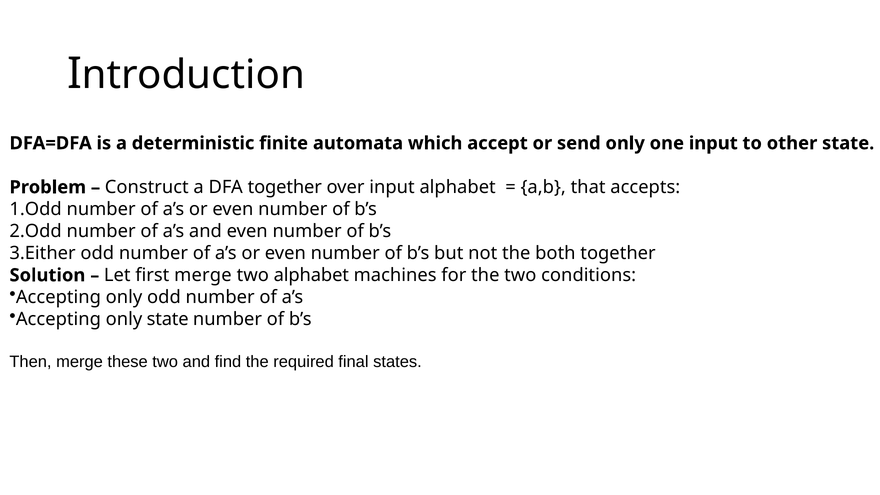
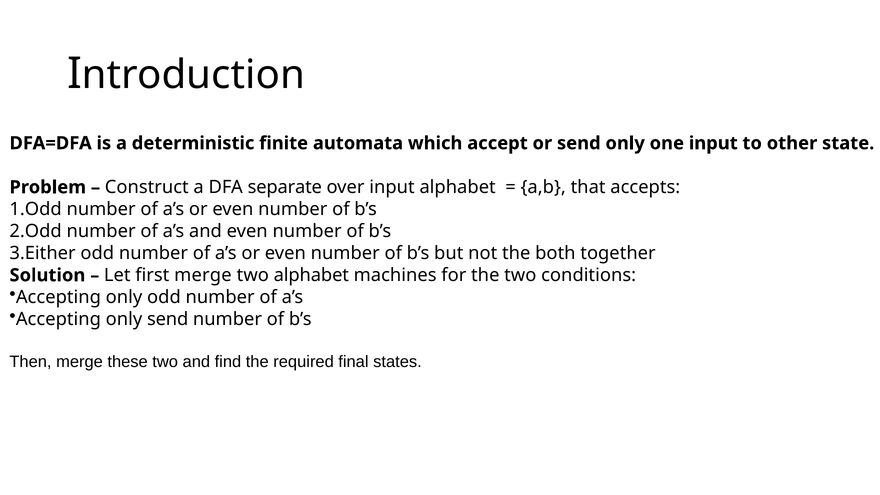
DFA together: together -> separate (285, 187)
only state: state -> send (168, 319)
